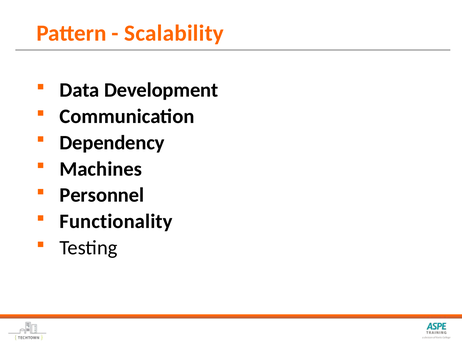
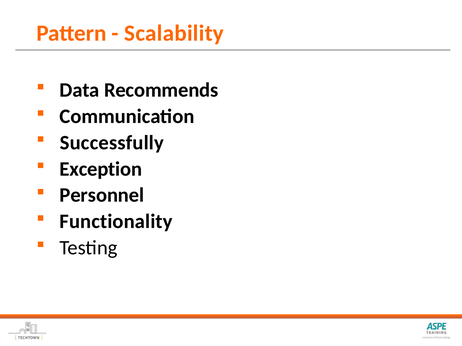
Development: Development -> Recommends (161, 90)
Dependency: Dependency -> Successfully (112, 143)
Machines: Machines -> Exception (101, 169)
